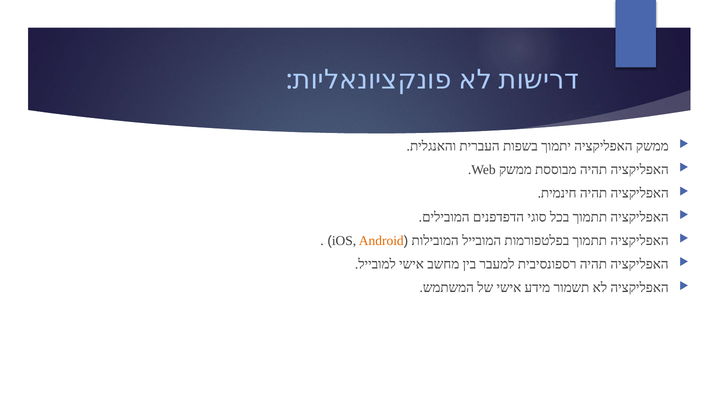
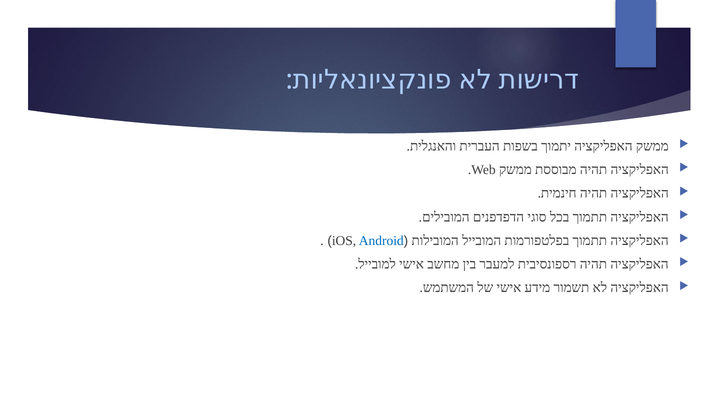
Android colour: orange -> blue (381, 241)
